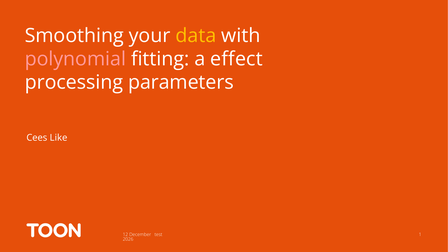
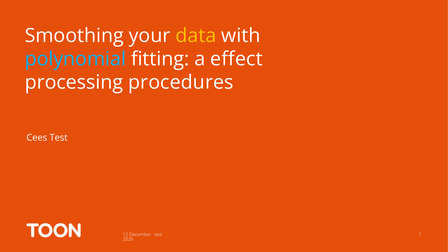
polynomial colour: pink -> light blue (75, 59)
parameters: parameters -> procedures (181, 82)
Cees Like: Like -> Test (59, 138)
